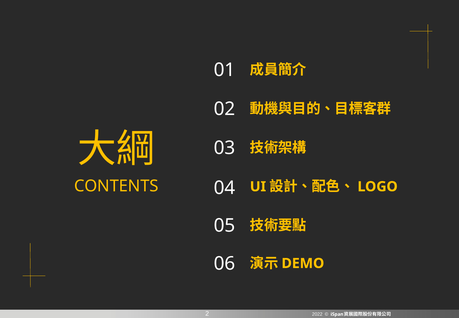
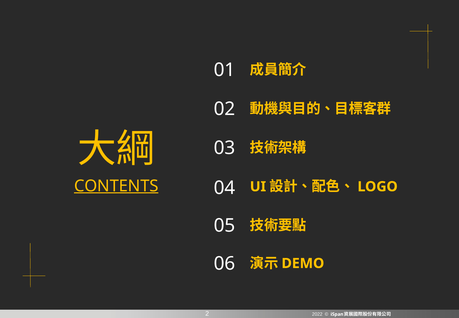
CONTENTS underline: none -> present (116, 186)
